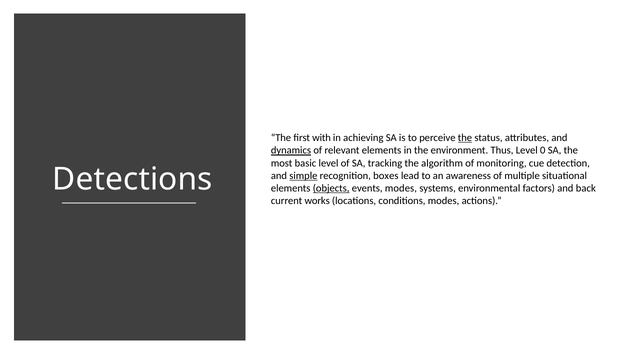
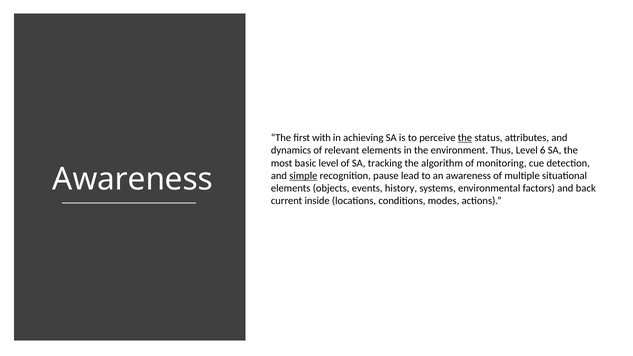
dynamics underline: present -> none (291, 150)
0: 0 -> 6 (543, 150)
Detections: Detections -> Awareness (133, 179)
boxes: boxes -> pause (386, 176)
objects underline: present -> none (331, 188)
events modes: modes -> history (401, 188)
works: works -> inside (317, 201)
